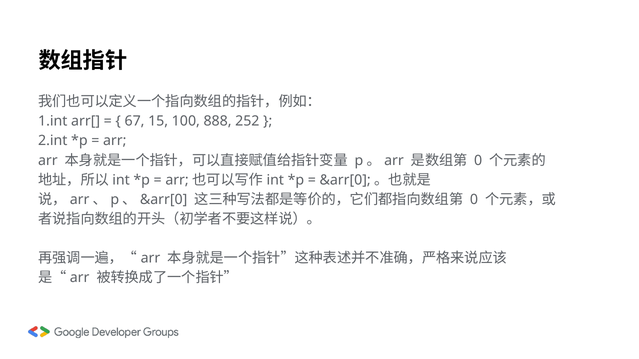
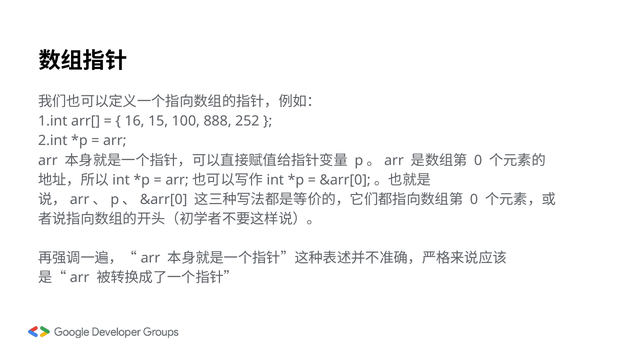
67: 67 -> 16 (135, 121)
